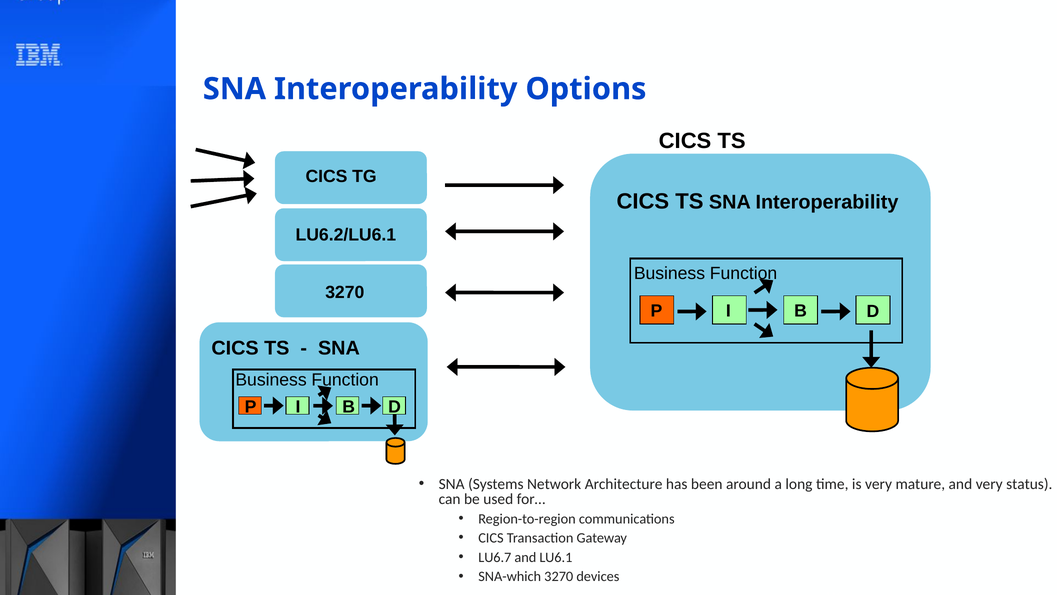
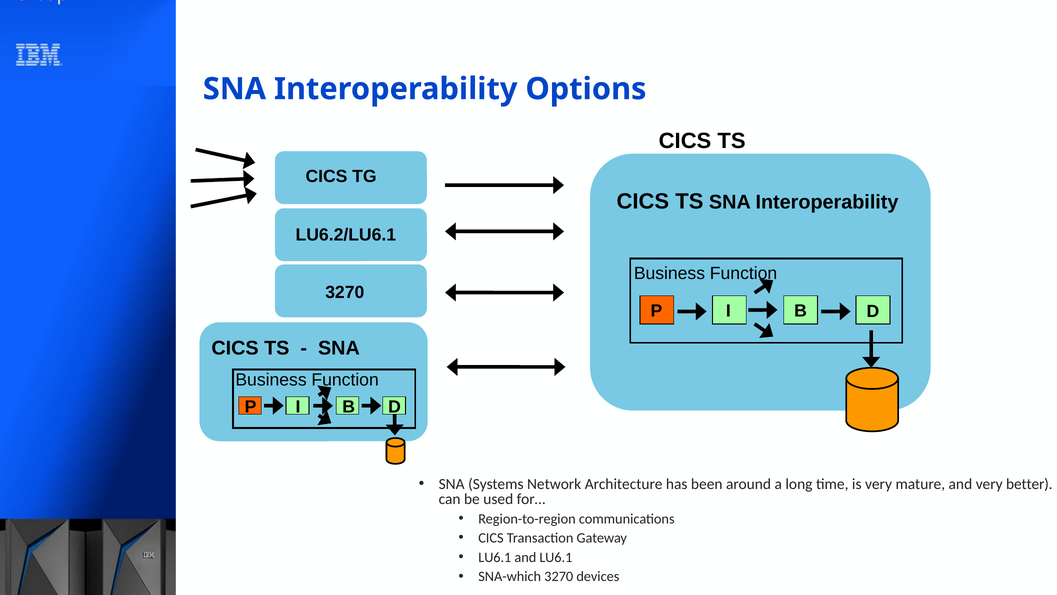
status: status -> better (1029, 484)
LU6.7: LU6.7 -> LU6.1 (495, 557)
